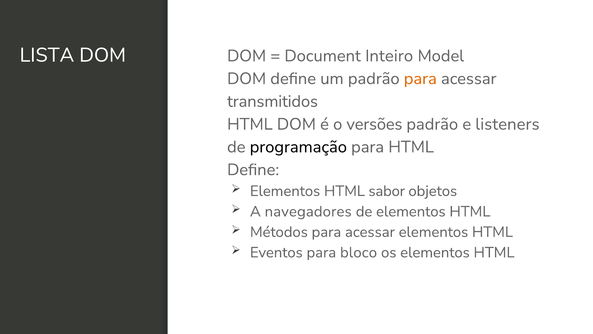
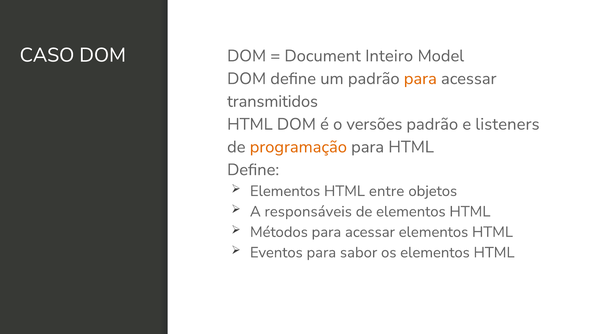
LISTA: LISTA -> CASO (47, 55)
programação colour: black -> orange (298, 147)
sabor: sabor -> entre (387, 191)
navegadores: navegadores -> responsáveis (308, 211)
bloco: bloco -> sabor (359, 252)
